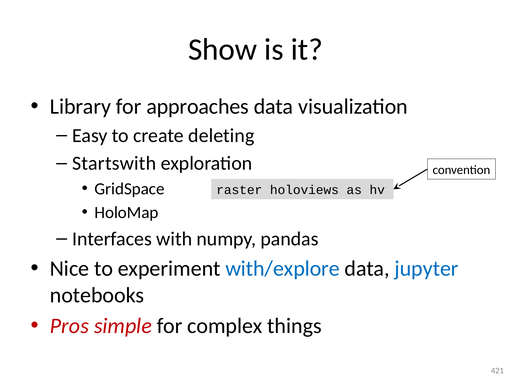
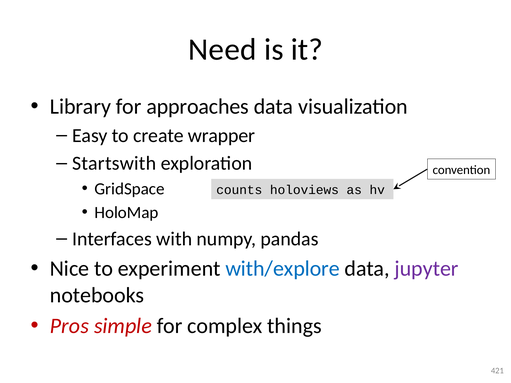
Show: Show -> Need (222, 49)
deleting: deleting -> wrapper (221, 136)
raster: raster -> counts (239, 190)
jupyter colour: blue -> purple (427, 269)
